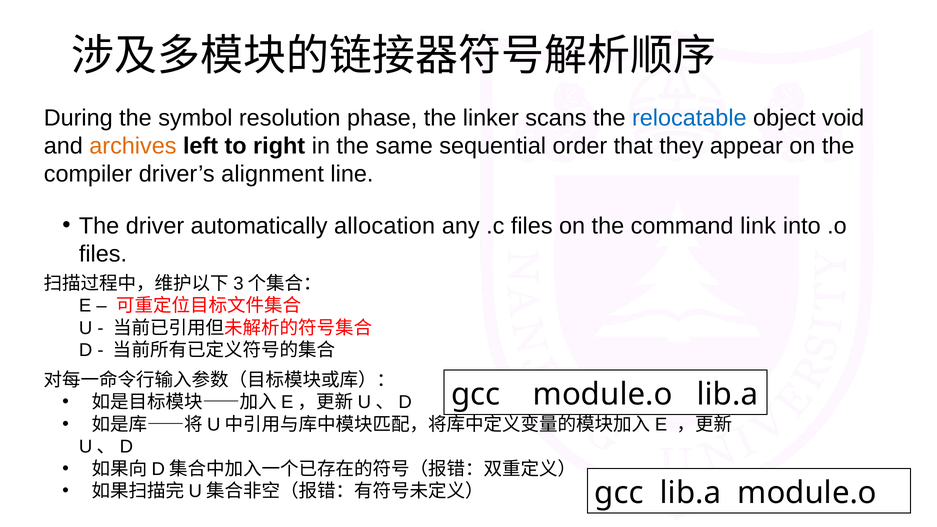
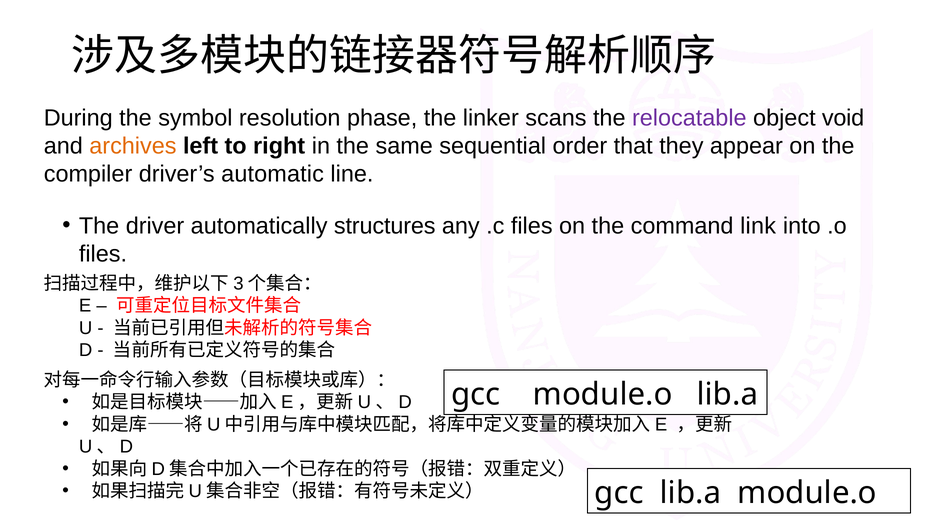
relocatable colour: blue -> purple (689, 118)
alignment: alignment -> automatic (273, 174)
allocation: allocation -> structures (385, 226)
